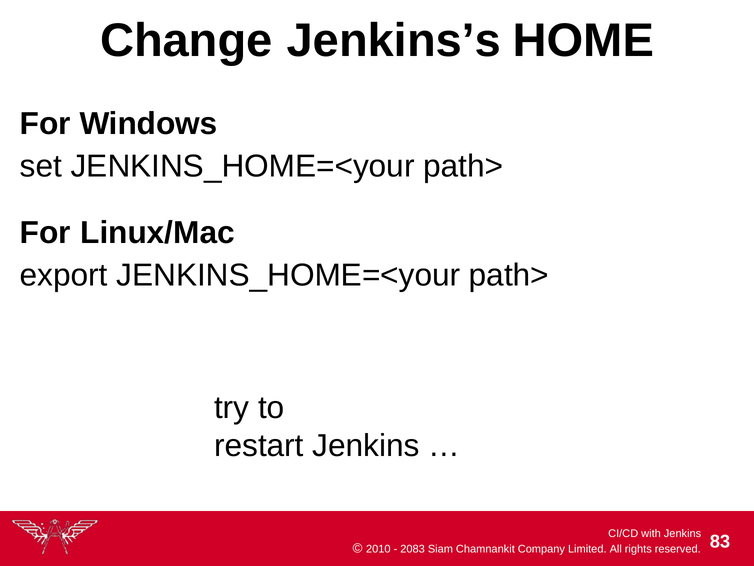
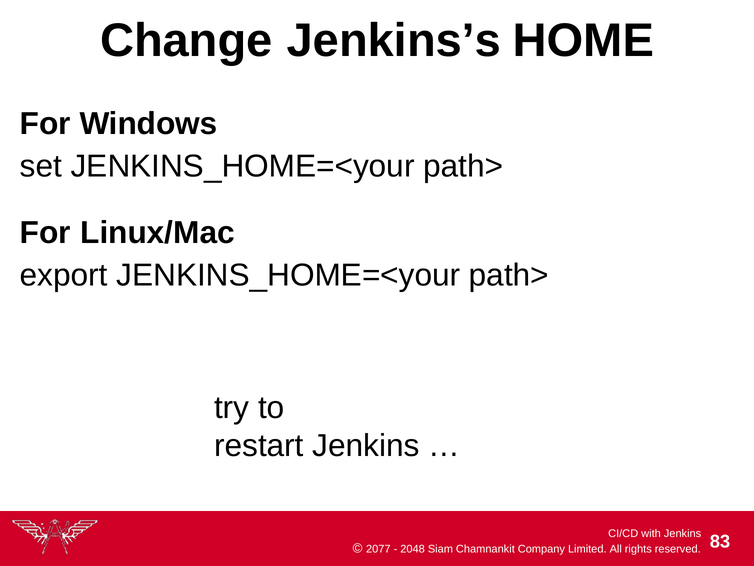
2010: 2010 -> 2077 (378, 549)
2083: 2083 -> 2048 (413, 549)
